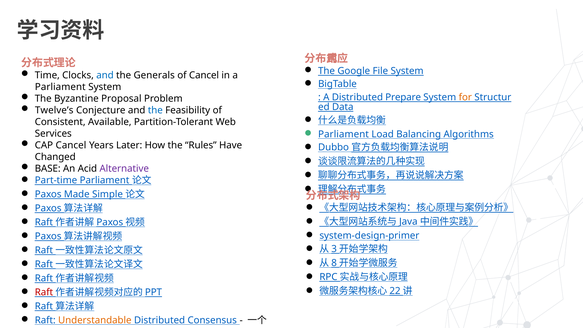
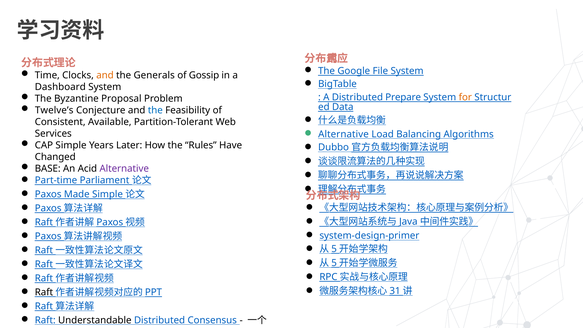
and colour: blue -> orange (105, 75)
of Cancel: Cancel -> Gossip (204, 75)
Parliament: Parliament -> Dashboard (60, 87)
Parliament: Parliament -> Alternative (344, 134)
CAP Cancel: Cancel -> Simple (71, 145)
3: 3 -> 5 (334, 249)
8: 8 -> 5 (334, 263)
22: 22 -> 31 (395, 291)
Raft colour: red -> black (44, 292)
Understandable colour: orange -> black (95, 320)
